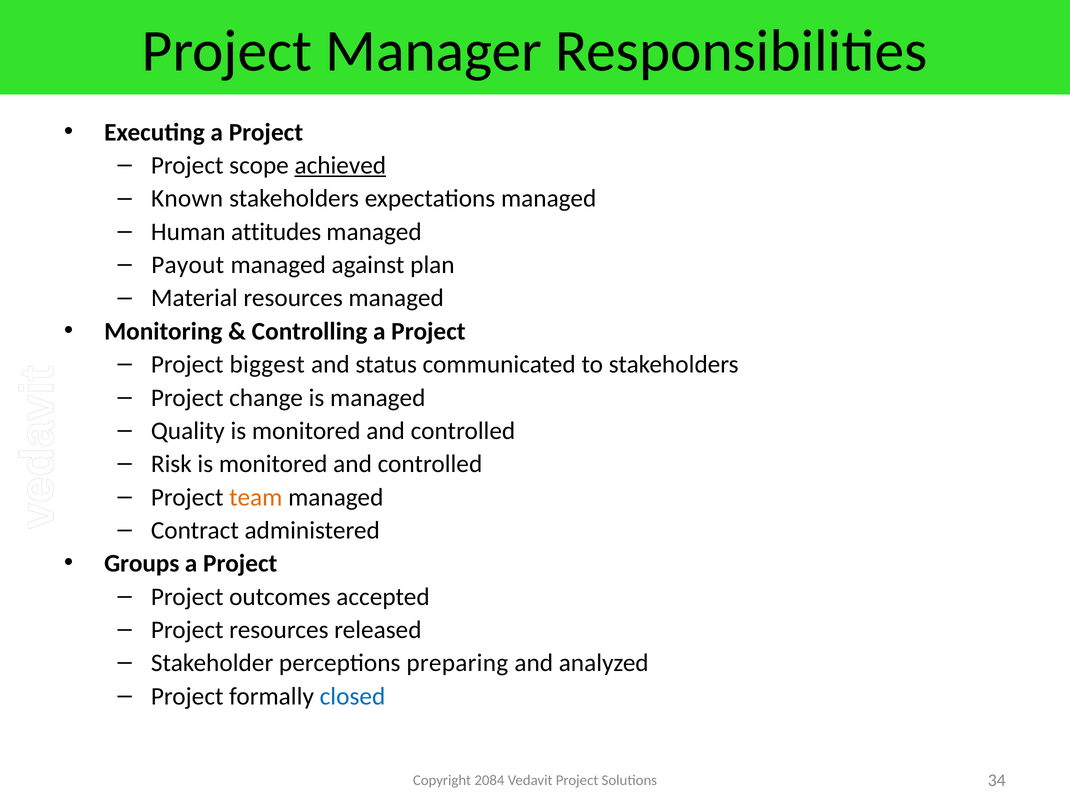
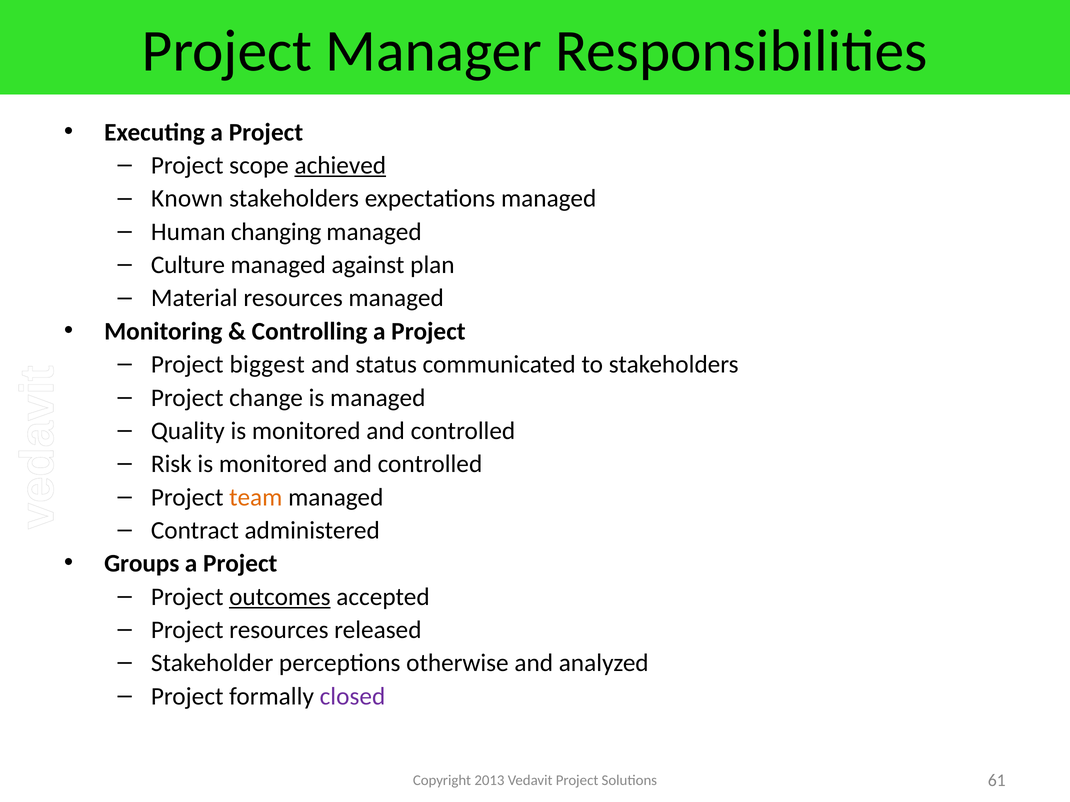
attitudes: attitudes -> changing (276, 232)
Payout: Payout -> Culture (188, 265)
outcomes underline: none -> present (280, 597)
preparing: preparing -> otherwise (457, 663)
closed colour: blue -> purple (352, 697)
2084: 2084 -> 2013 (489, 781)
34: 34 -> 61 (997, 781)
